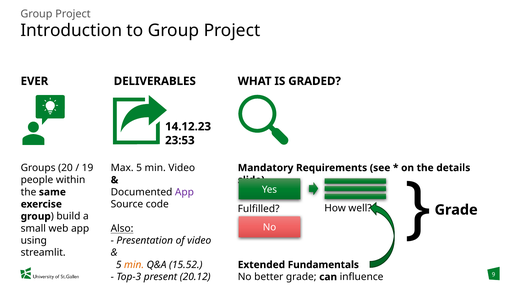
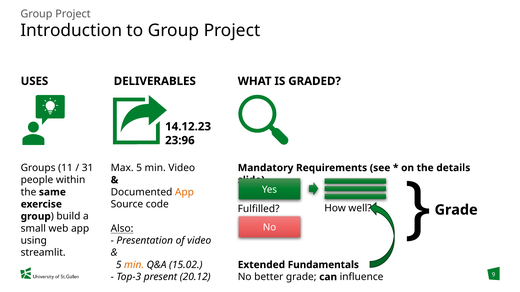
EVER: EVER -> USES (34, 81)
23:53: 23:53 -> 23:96 (180, 141)
20: 20 -> 11 (65, 168)
19: 19 -> 31 (88, 168)
App colour: purple -> orange (184, 192)
15.52: 15.52 -> 15.02 (186, 265)
